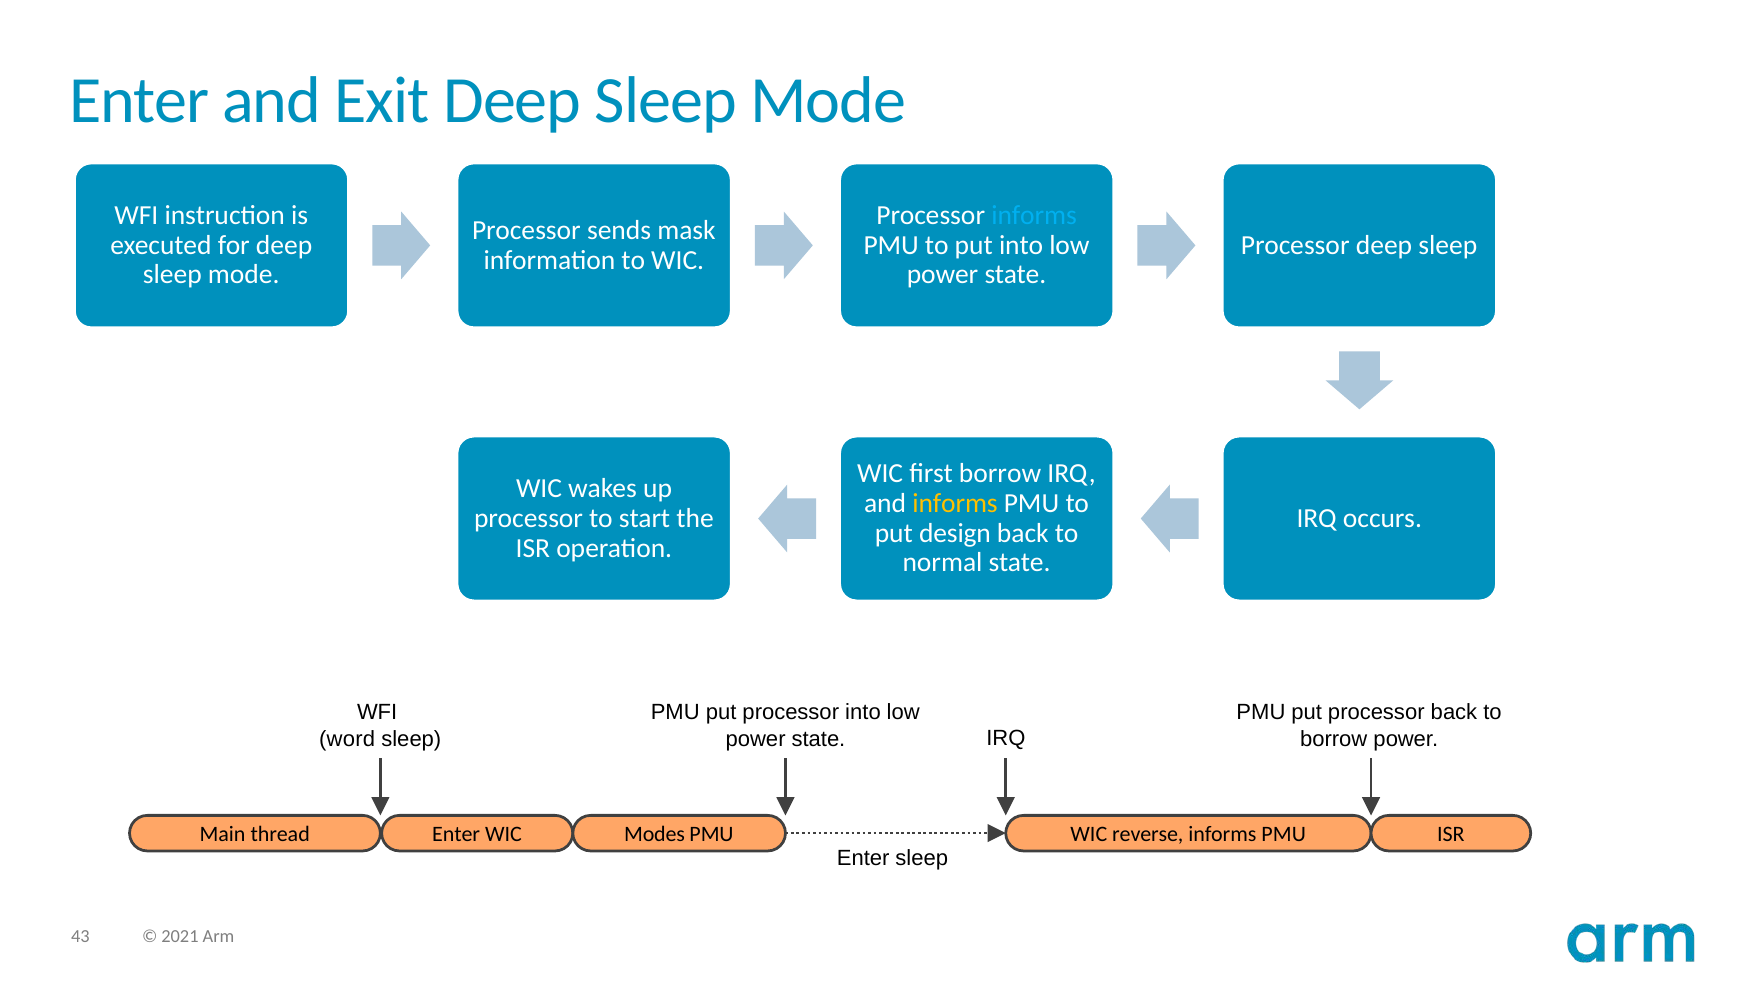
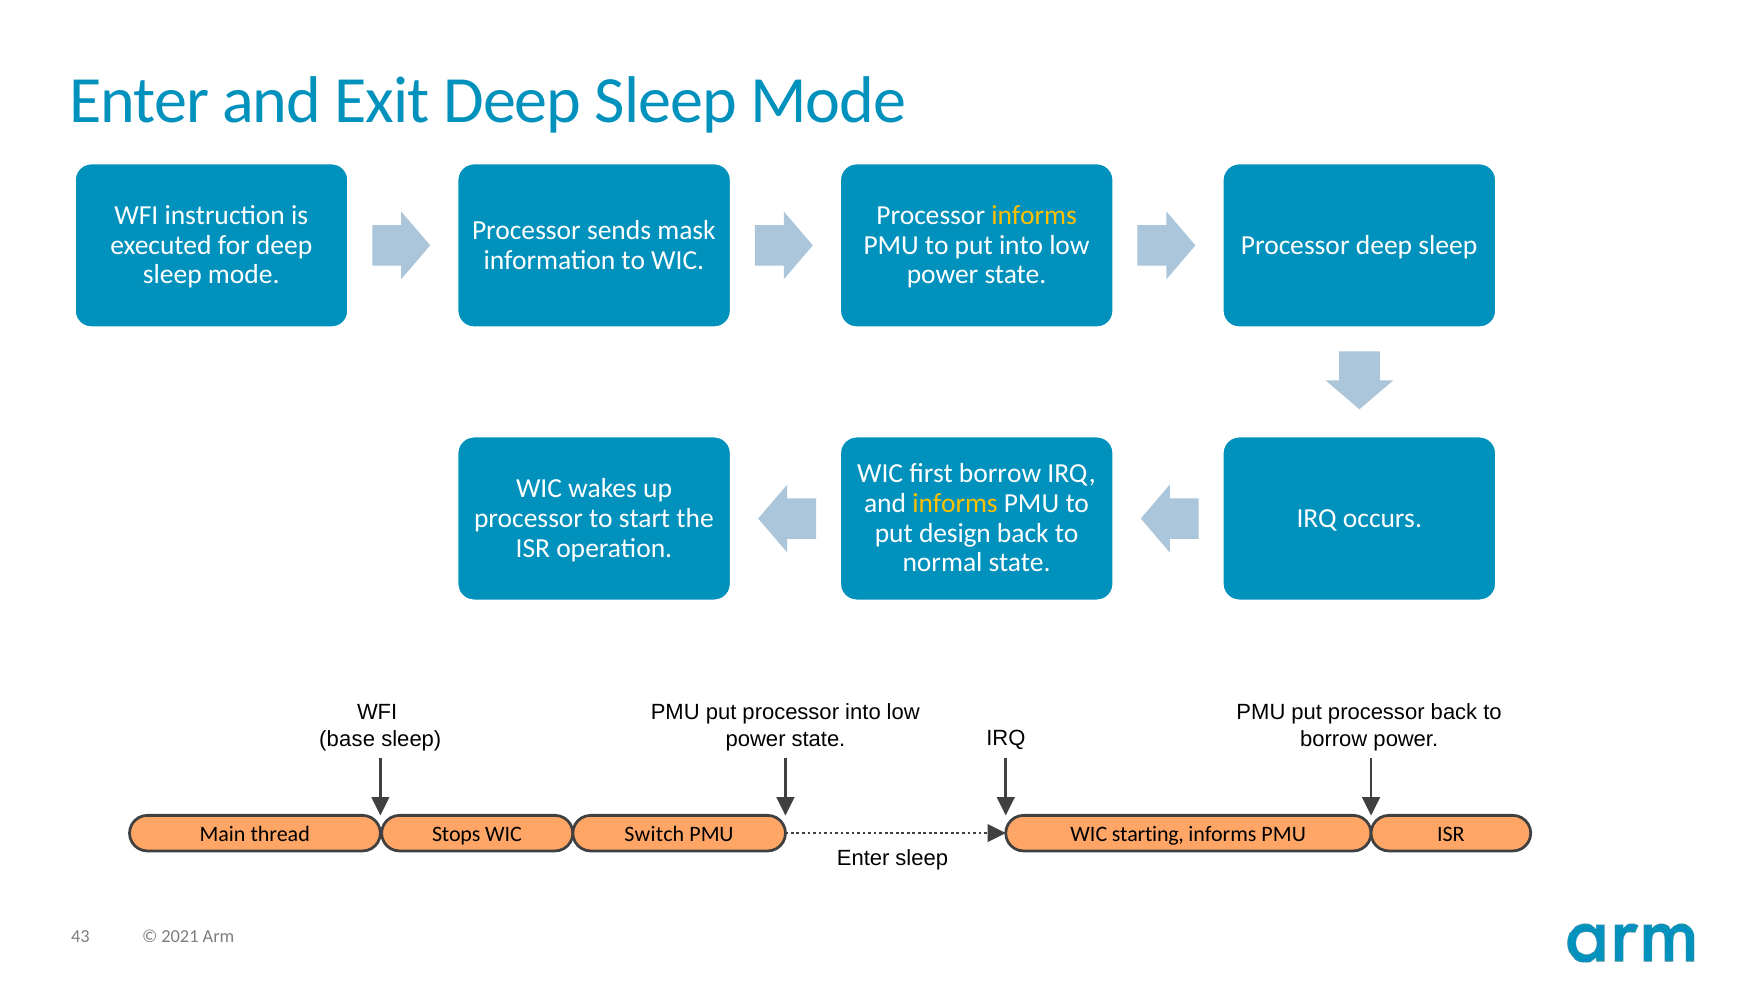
informs colour: light blue -> yellow (1034, 216)
word: word -> base (347, 739)
thread Enter: Enter -> Stops (456, 835)
Modes: Modes -> Switch (654, 835)
reverse: reverse -> starting (1148, 835)
